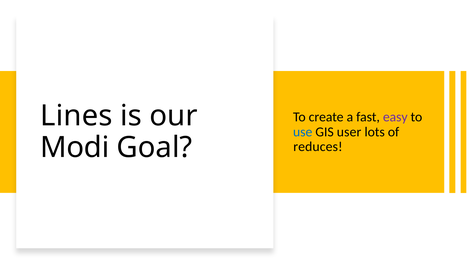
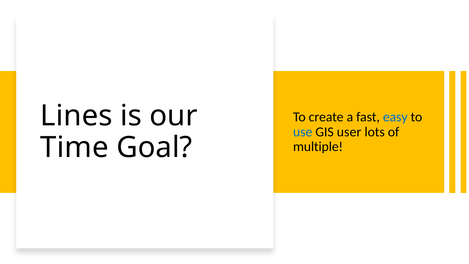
easy colour: purple -> blue (395, 117)
Modi: Modi -> Time (75, 148)
reduces: reduces -> multiple (318, 147)
